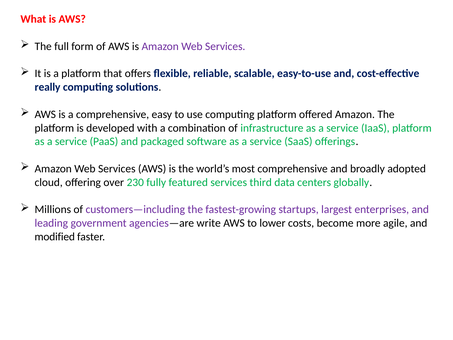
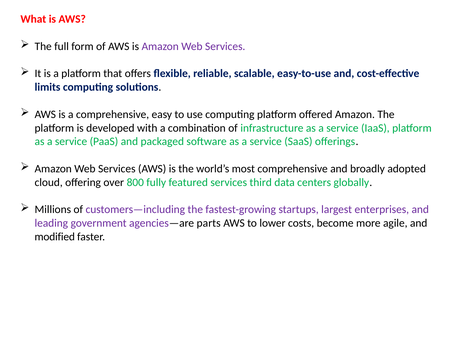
really: really -> limits (48, 87)
230: 230 -> 800 (135, 182)
write: write -> parts (209, 223)
